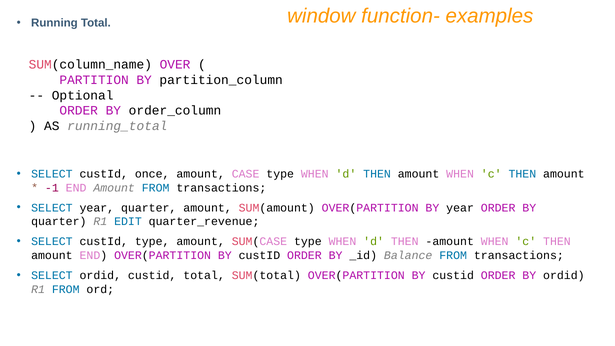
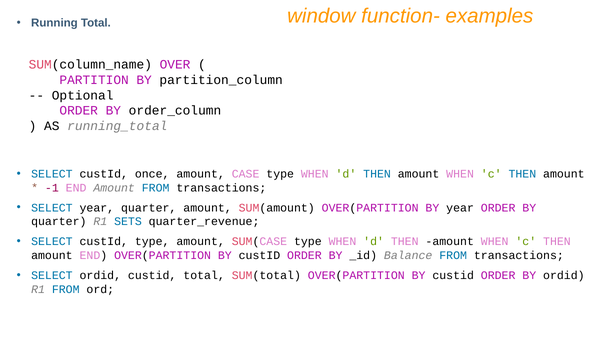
EDIT: EDIT -> SETS (128, 222)
